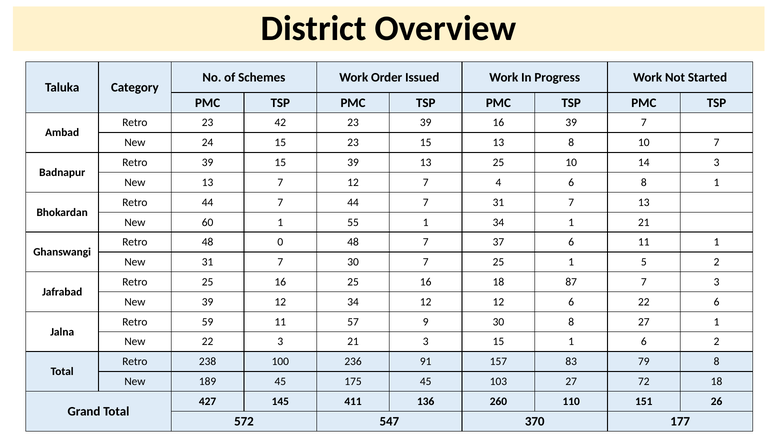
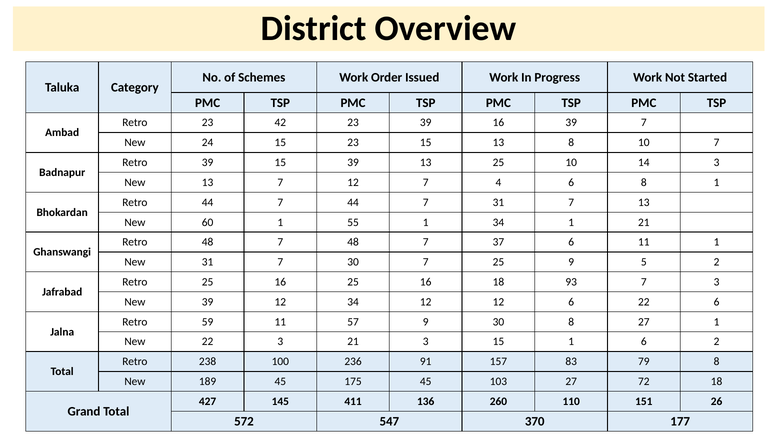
Retro 48 0: 0 -> 7 (280, 242)
25 1: 1 -> 9 (571, 262)
87: 87 -> 93 (571, 282)
